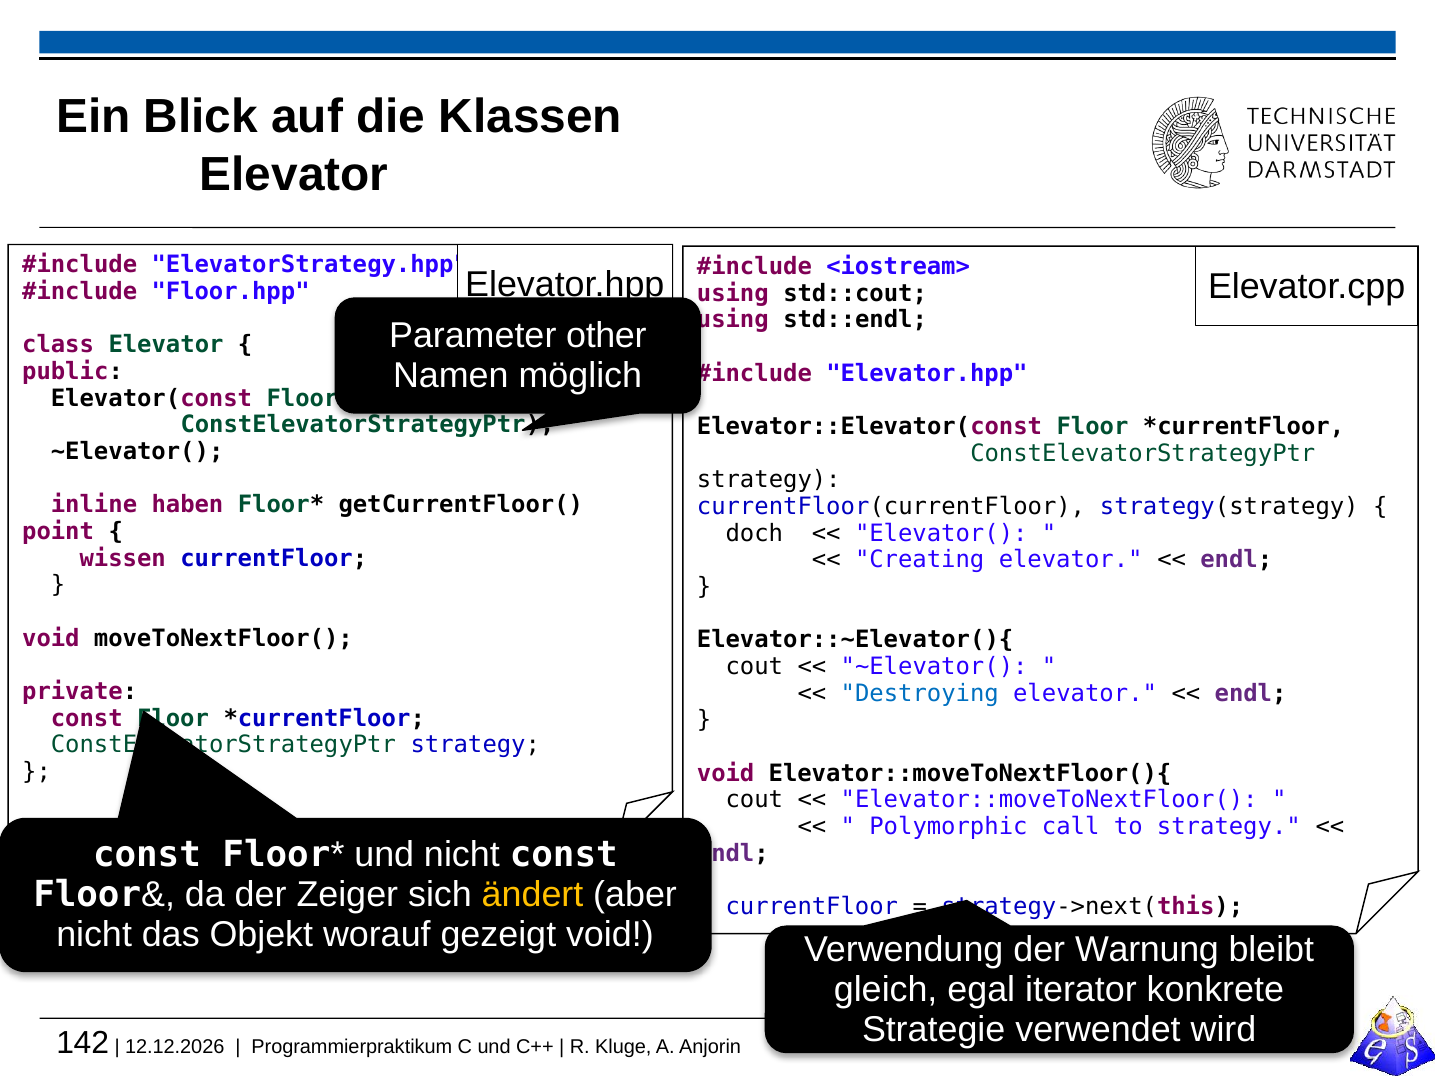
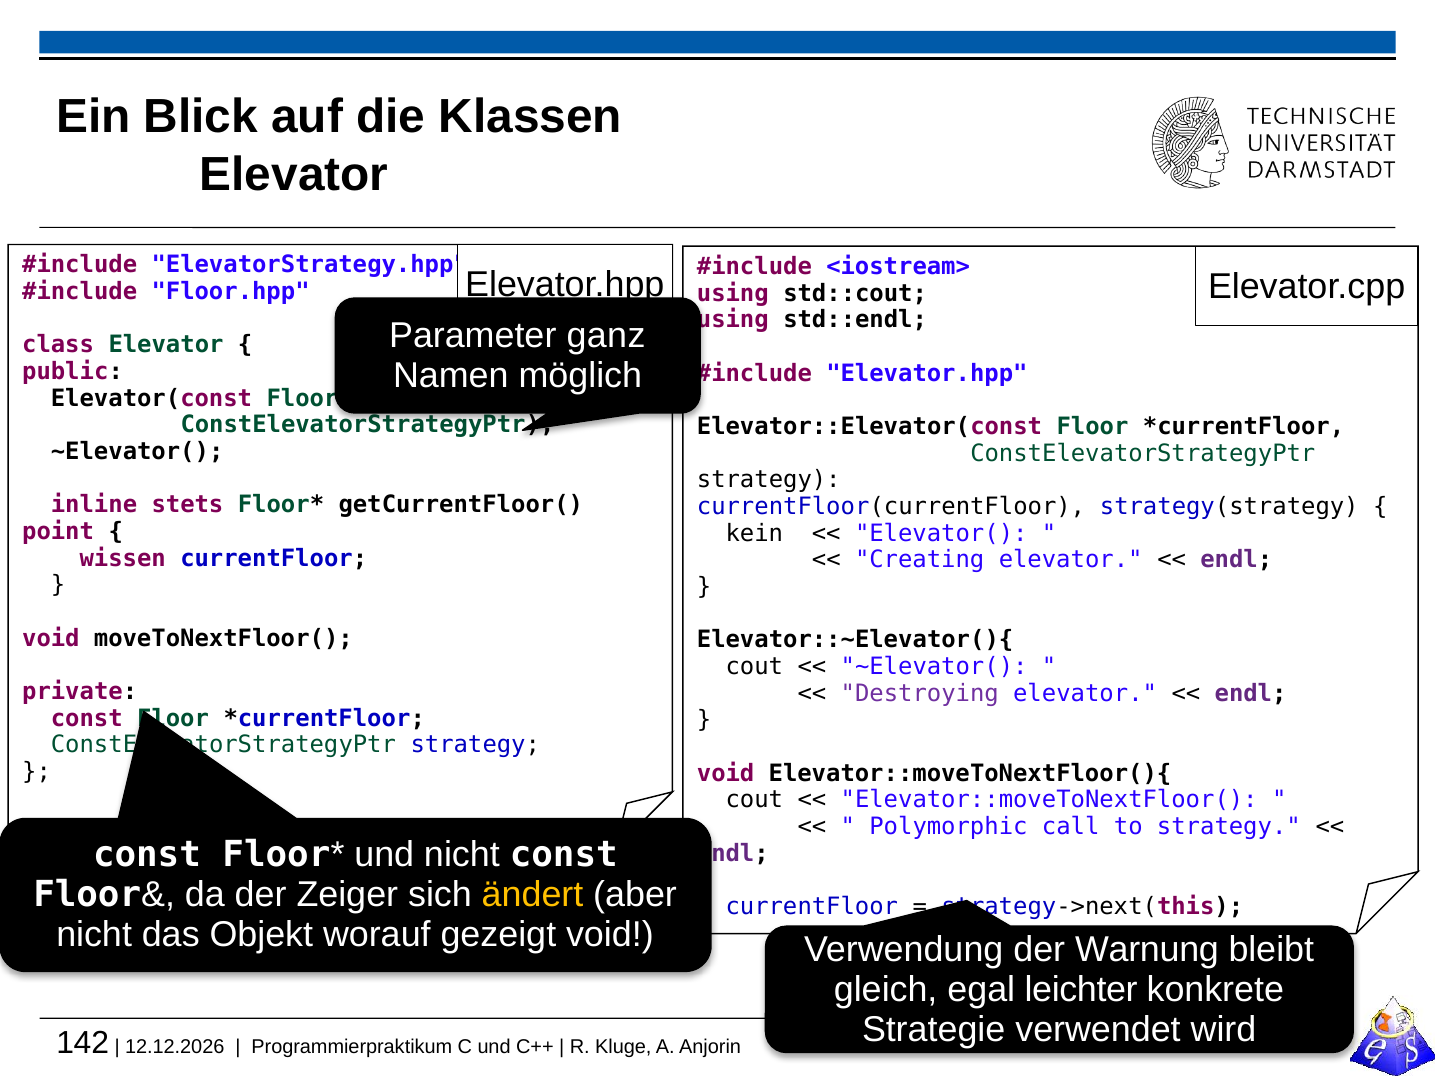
other: other -> ganz (606, 336)
haben: haben -> stets (187, 505)
doch: doch -> kein (754, 533)
Destroying colour: blue -> purple (920, 693)
iterator: iterator -> leichter (1081, 990)
